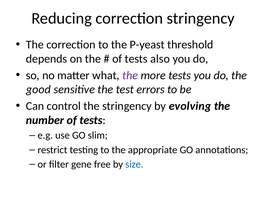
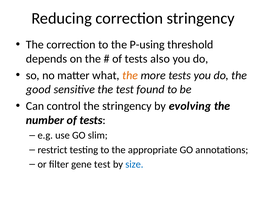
P-yeast: P-yeast -> P-using (147, 45)
the colour: purple -> orange (130, 76)
errors: errors -> found (151, 90)
gene free: free -> test (102, 165)
